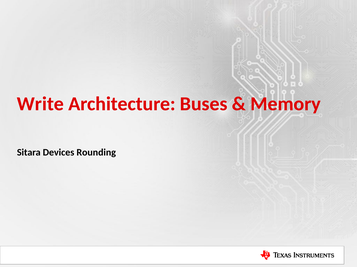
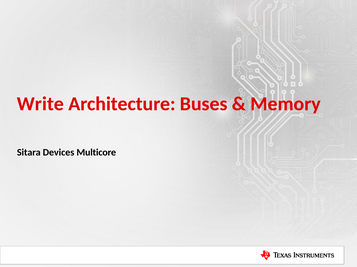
Rounding: Rounding -> Multicore (96, 153)
